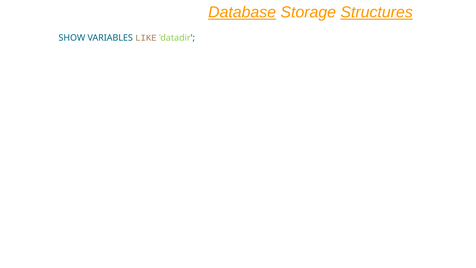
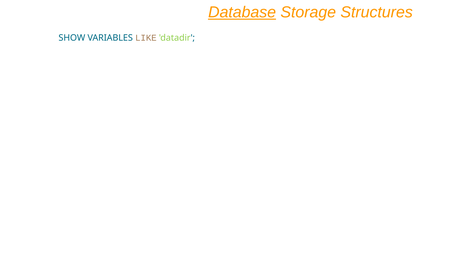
Structures underline: present -> none (377, 12)
